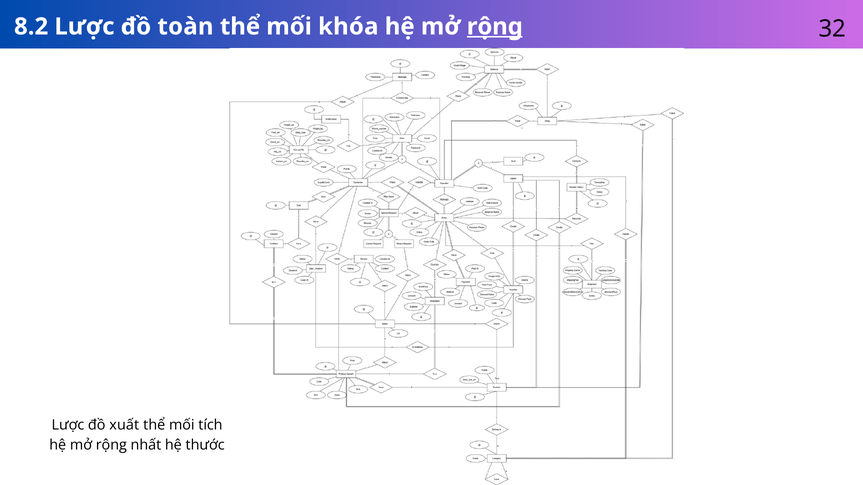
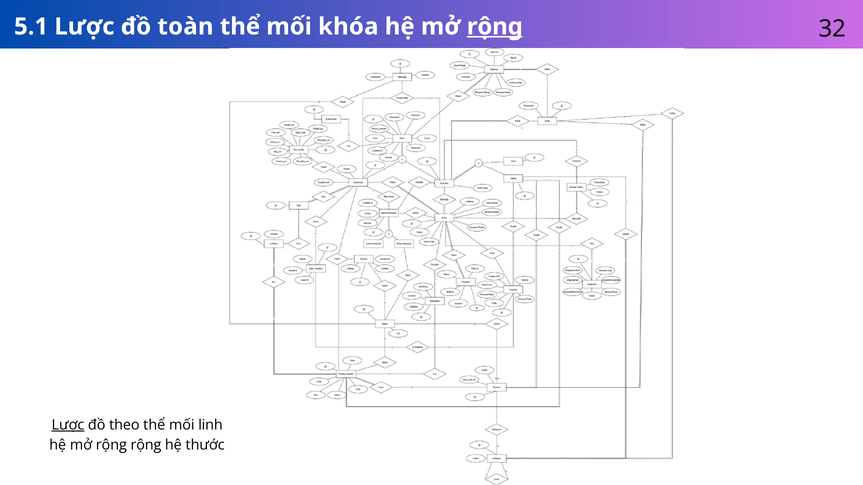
8.2: 8.2 -> 5.1 (31, 27)
Lược underline: none -> present (68, 425)
xuất: xuất -> theo (124, 425)
tích: tích -> linh (210, 425)
rộng nhất: nhất -> rộng (146, 445)
